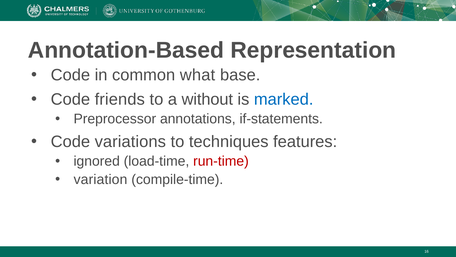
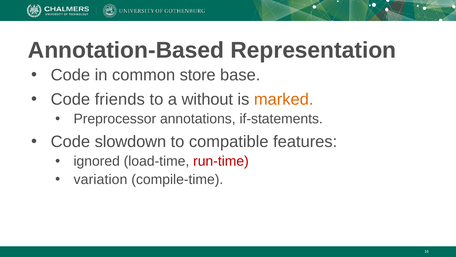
what: what -> store (198, 75)
marked colour: blue -> orange (284, 99)
variations: variations -> slowdown (130, 141)
techniques: techniques -> compatible (229, 141)
